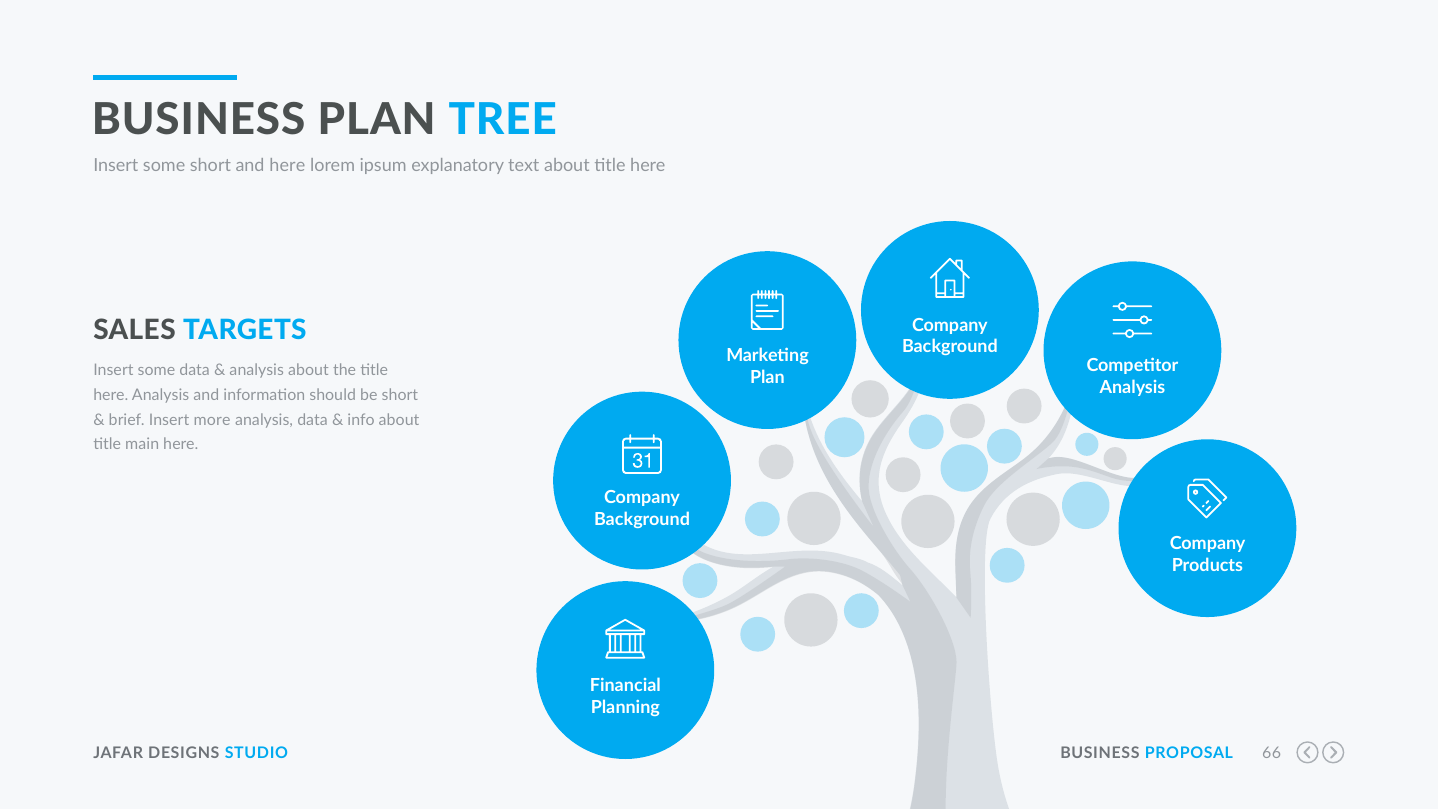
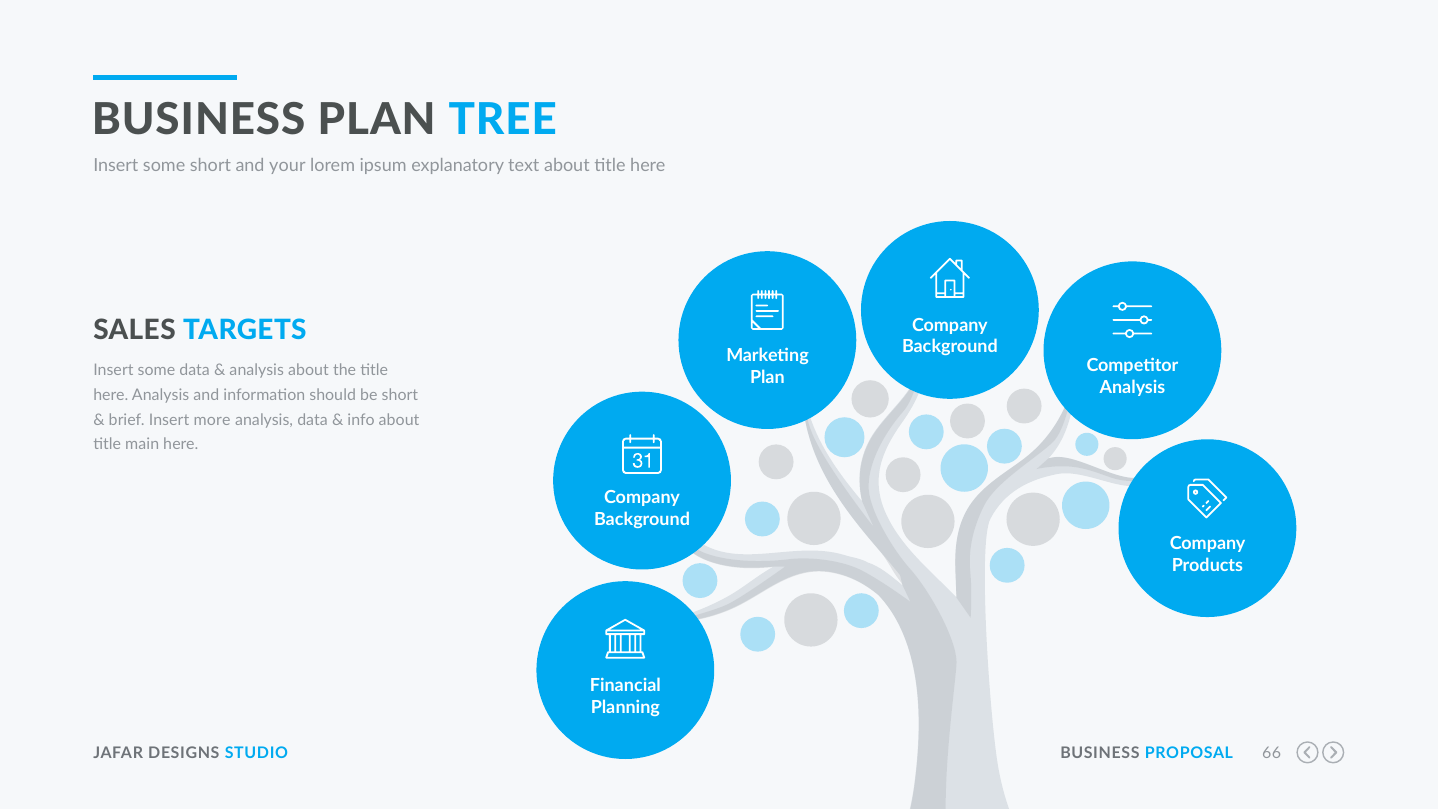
and here: here -> your (287, 165)
